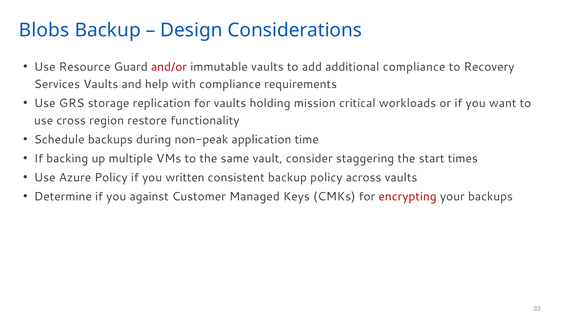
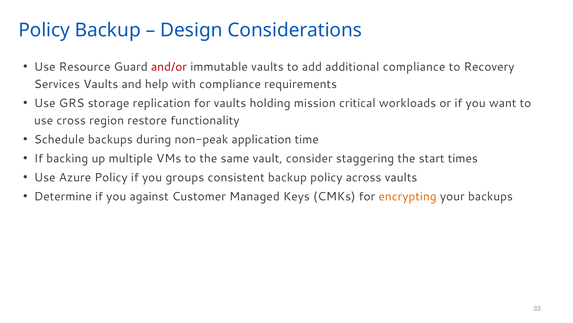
Blobs: Blobs -> Policy (44, 30)
written: written -> groups (185, 177)
encrypting colour: red -> orange (408, 196)
